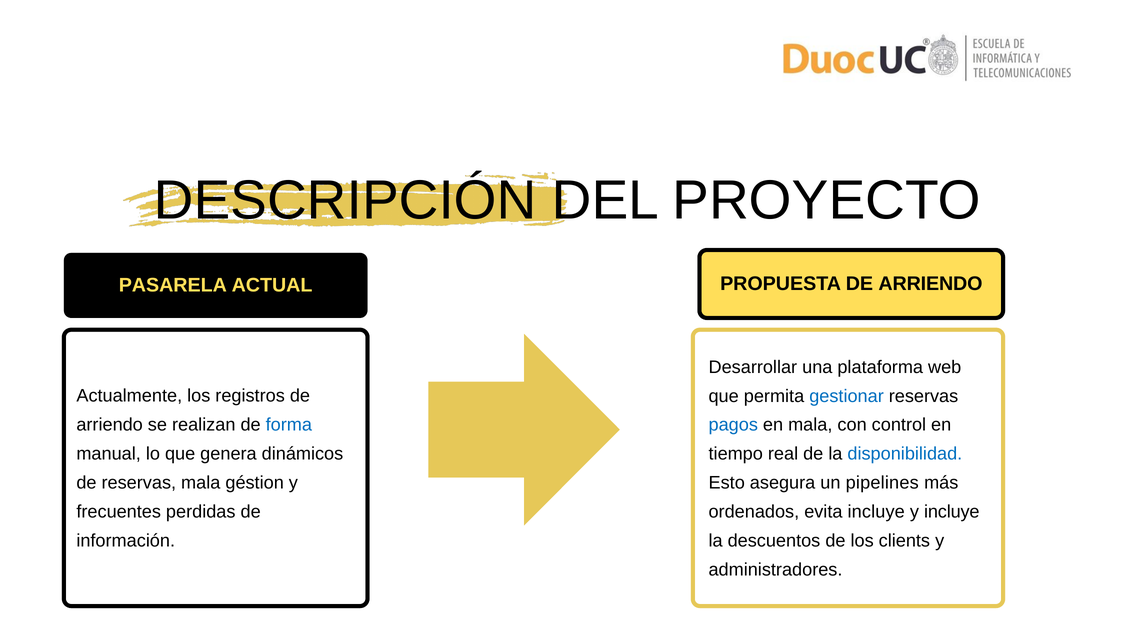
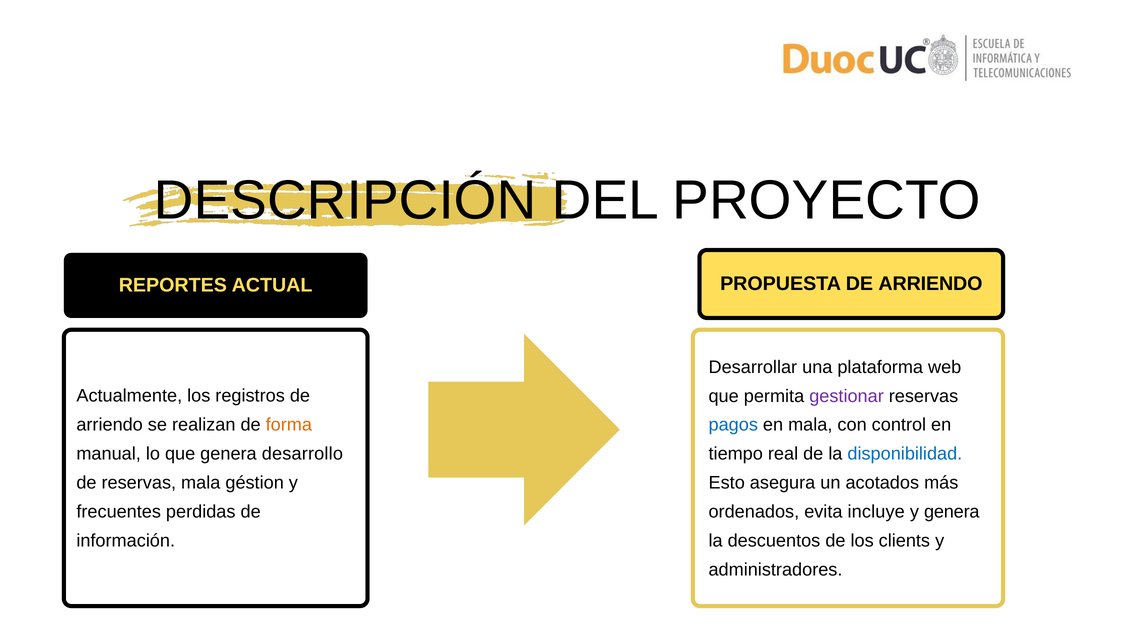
PASARELA: PASARELA -> REPORTES (173, 285)
gestionar colour: blue -> purple (847, 396)
forma colour: blue -> orange (289, 424)
dinámicos: dinámicos -> desarrollo (302, 453)
pipelines: pipelines -> acotados (882, 482)
y incluye: incluye -> genera (952, 511)
